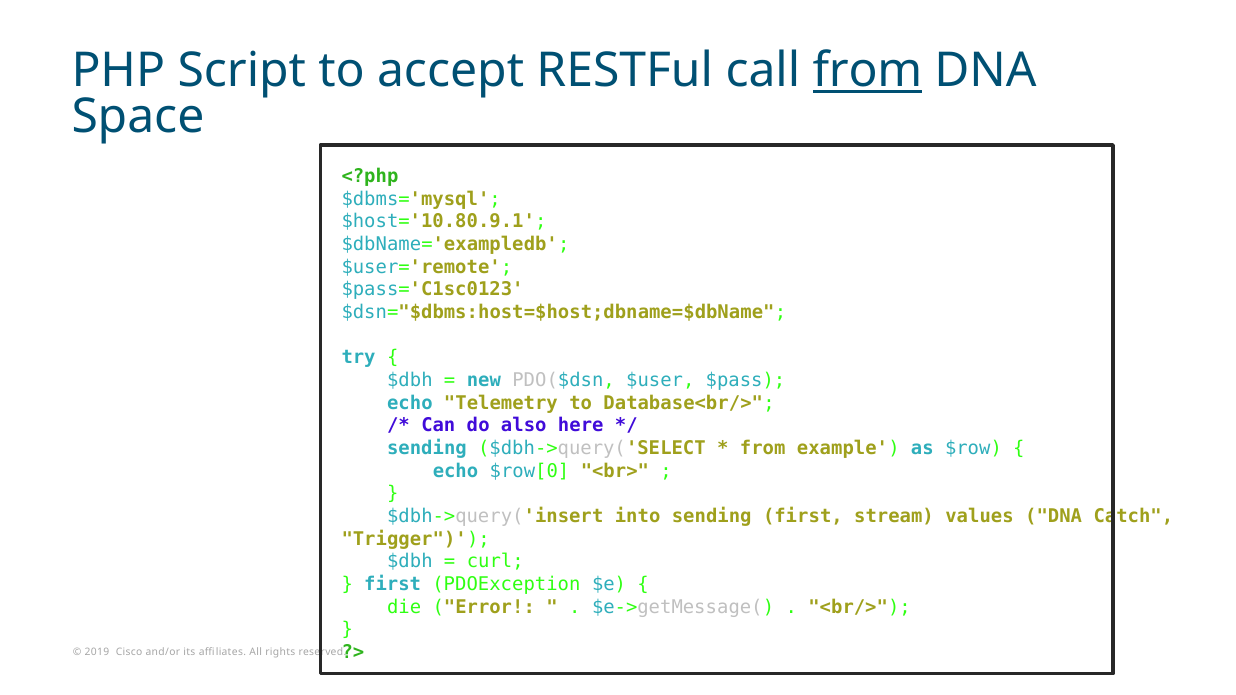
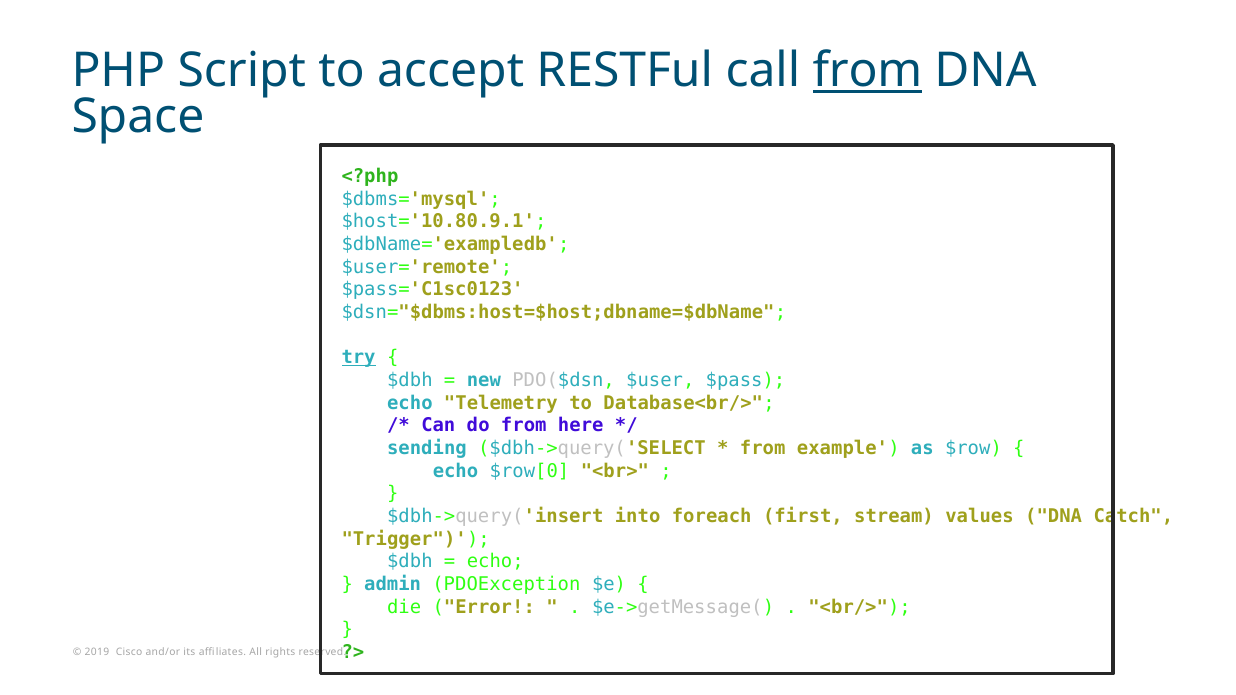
try underline: none -> present (359, 358)
do also: also -> from (524, 426)
into sending: sending -> foreach (712, 516)
curl: curl -> echo (495, 562)
first: first -> admin (393, 584)
